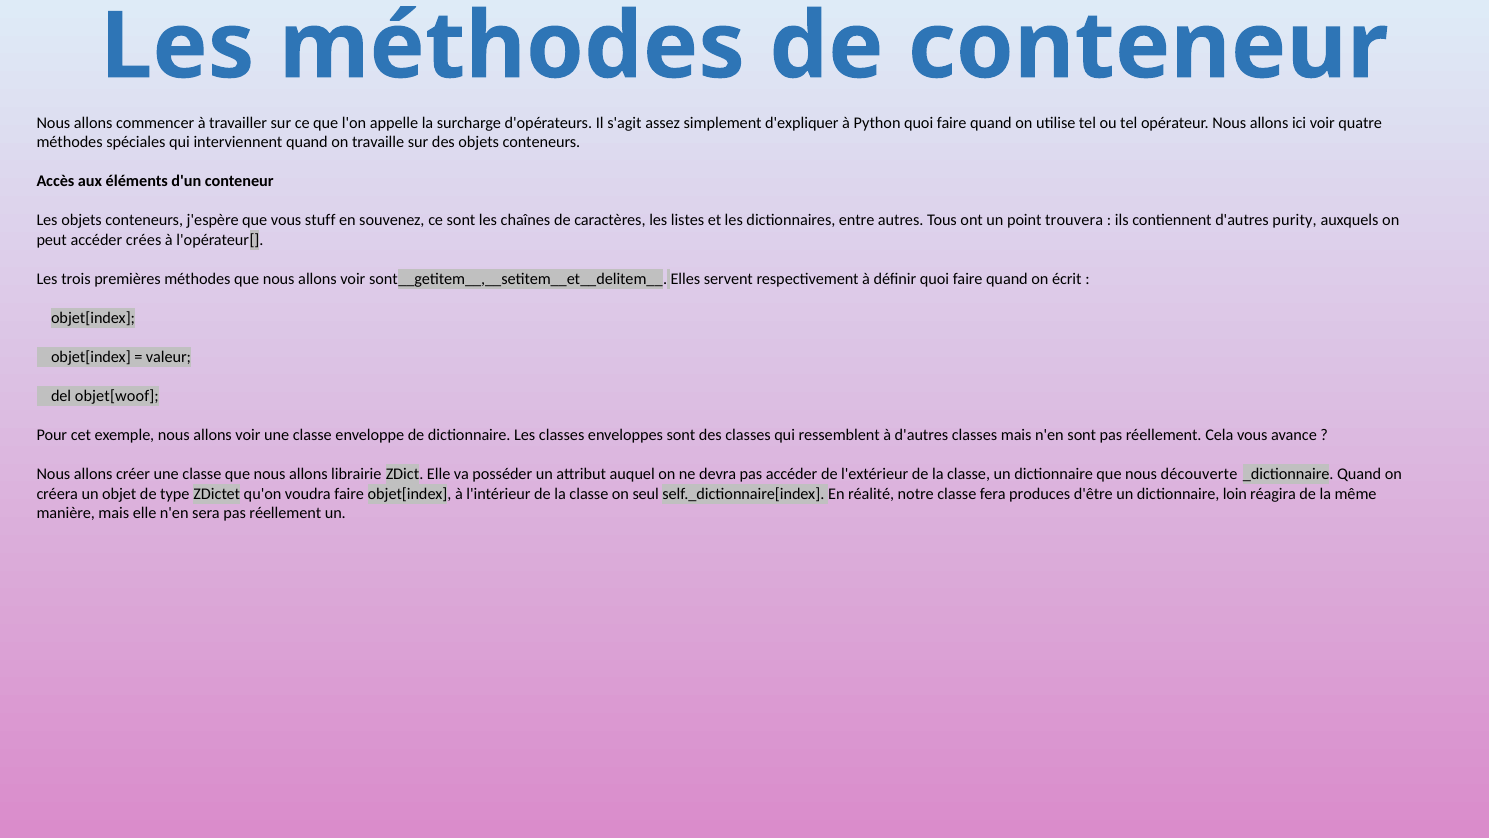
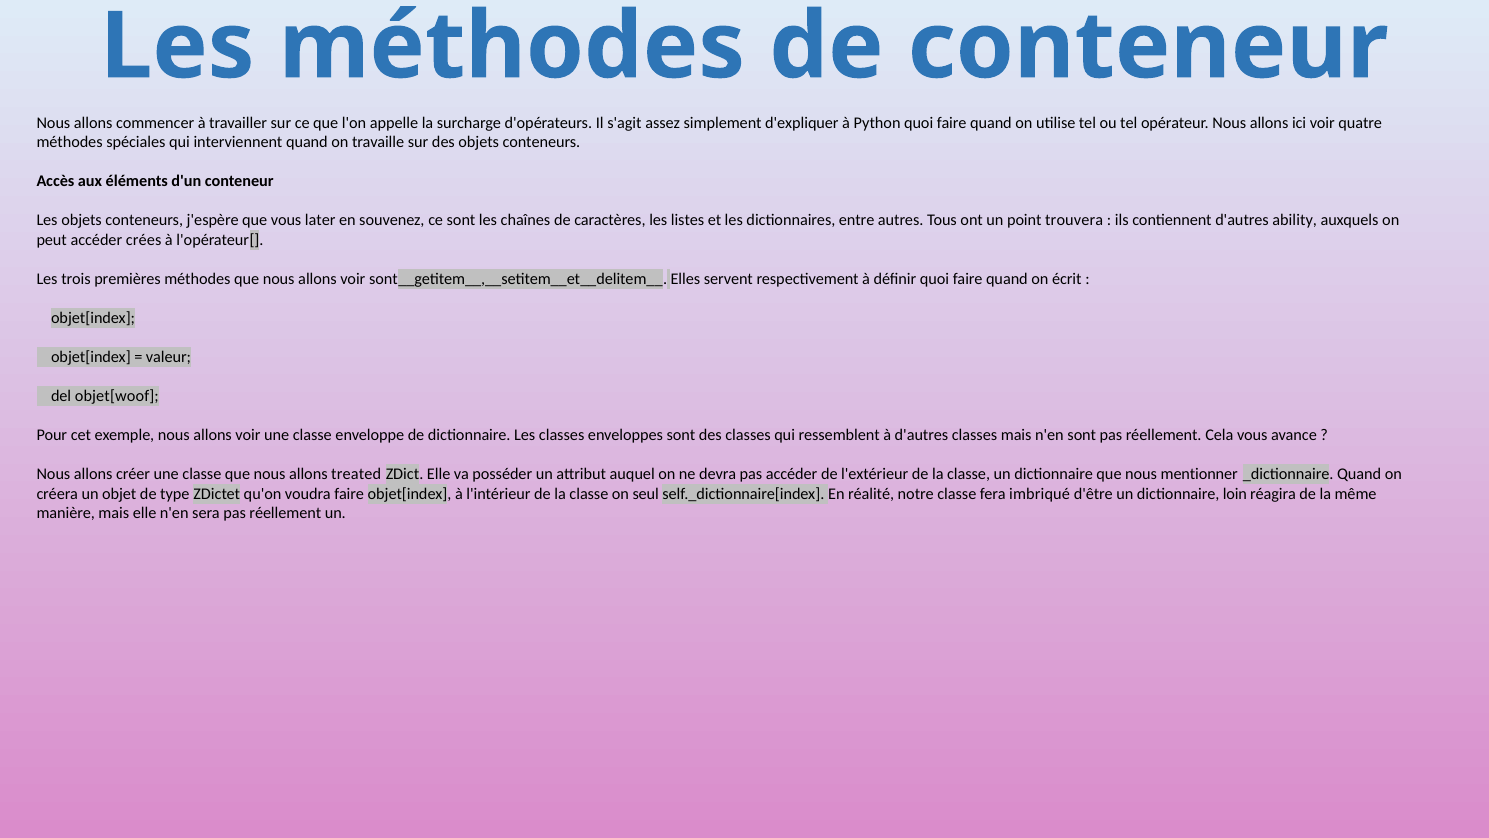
stuff: stuff -> later (320, 220)
purity: purity -> ability (1295, 220)
librairie: librairie -> treated (356, 474)
découverte: découverte -> mentionner (1199, 474)
produces: produces -> imbriqué (1040, 494)
